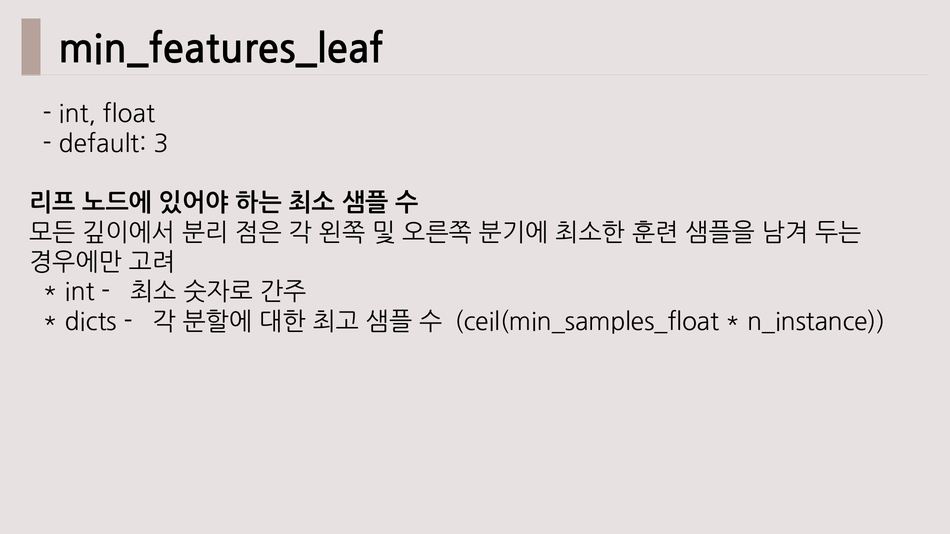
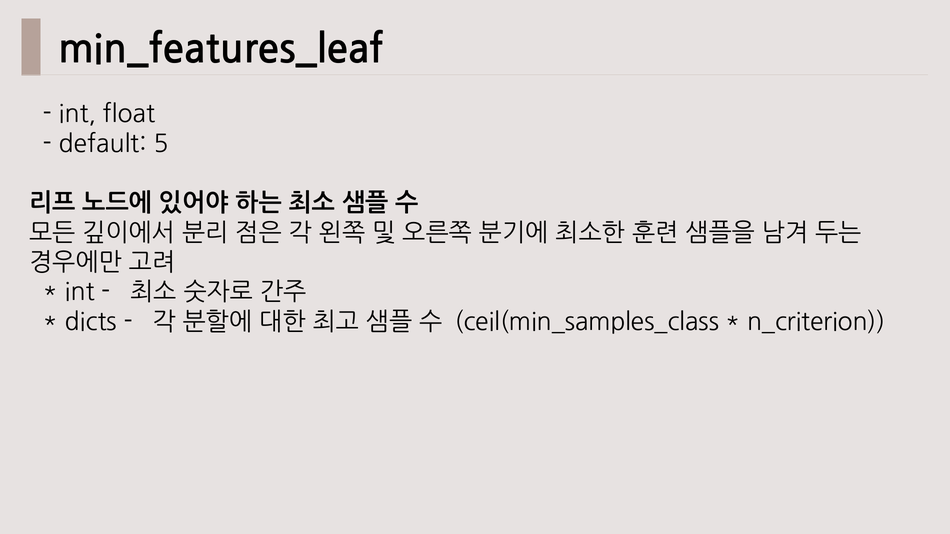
3: 3 -> 5 (161, 144)
ceil(min_samples_float: ceil(min_samples_float -> ceil(min_samples_class (587, 322)
n_instance: n_instance -> n_criterion (816, 322)
